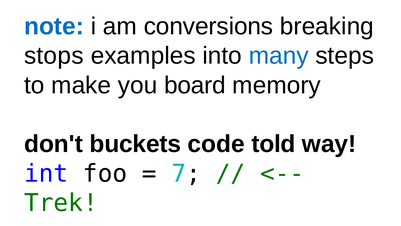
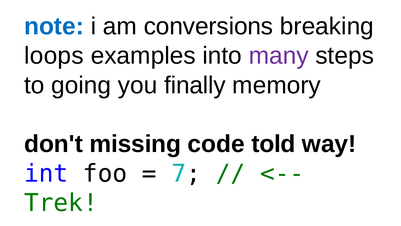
stops: stops -> loops (54, 56)
many colour: blue -> purple (279, 56)
make: make -> going (81, 85)
board: board -> finally (195, 85)
buckets: buckets -> missing (135, 144)
